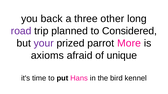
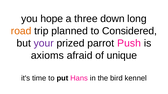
back: back -> hope (52, 19)
other: other -> down (112, 19)
road colour: purple -> orange (21, 31)
More: More -> Push (129, 43)
